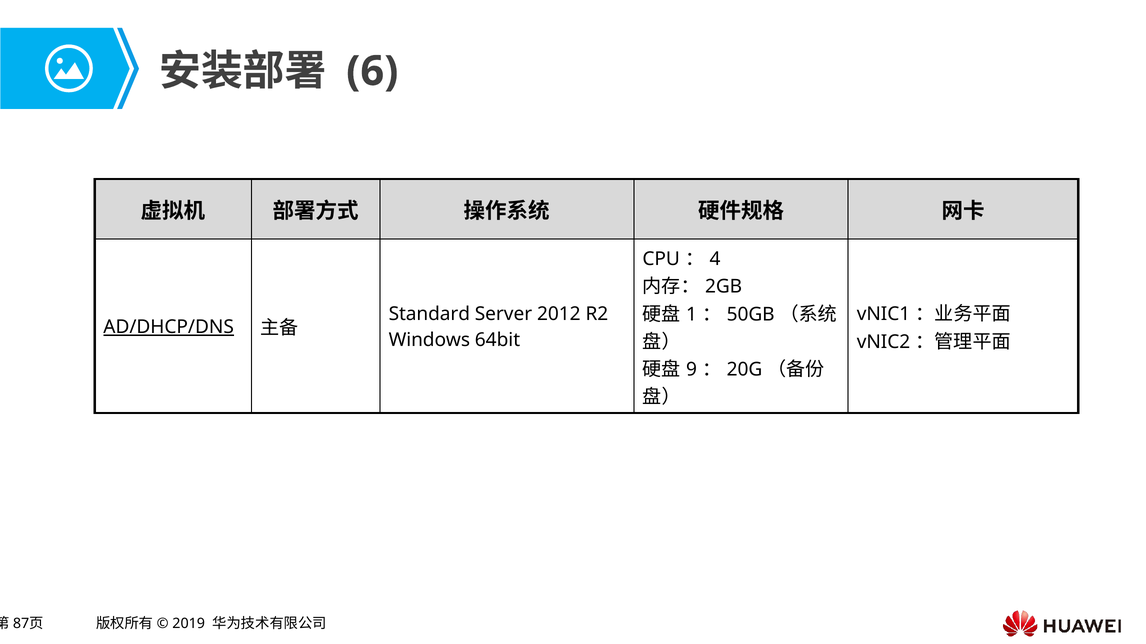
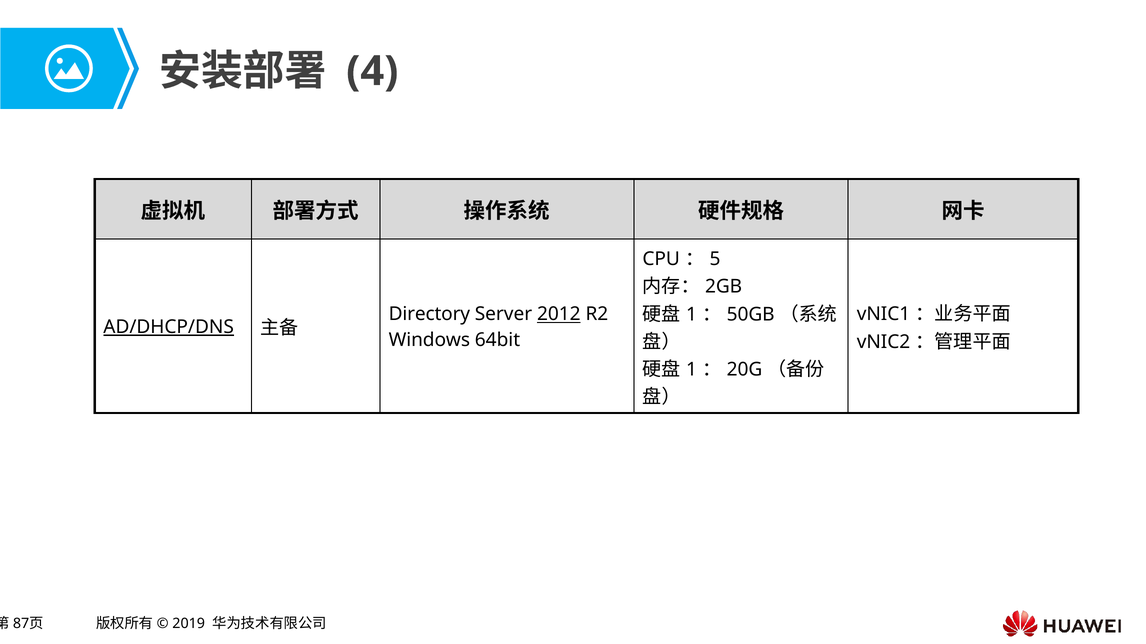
6: 6 -> 4 (372, 71)
4: 4 -> 5 (715, 259)
Standard: Standard -> Directory (429, 314)
2012 underline: none -> present (559, 314)
9: 9 -> 1 (691, 370)
